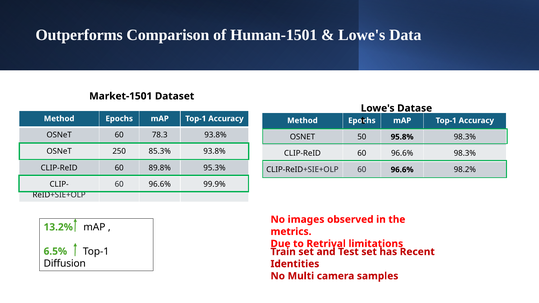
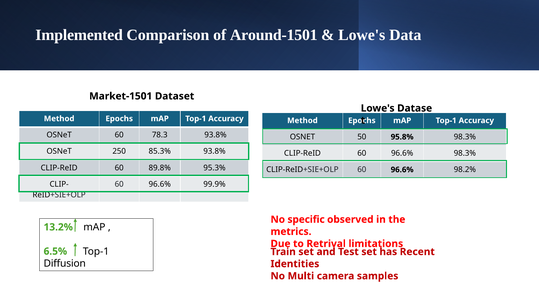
Outperforms: Outperforms -> Implemented (79, 35)
Human-1501: Human-1501 -> Around-1501 (274, 35)
images: images -> specific (306, 220)
